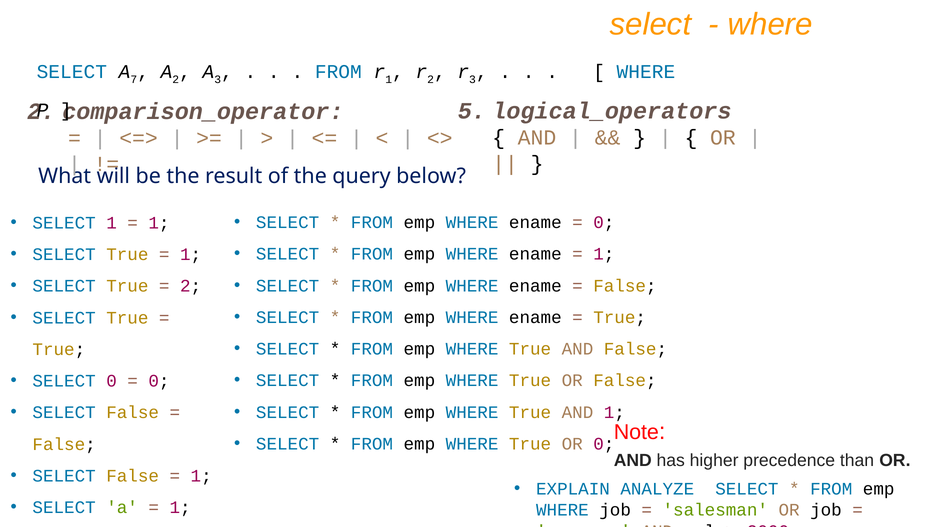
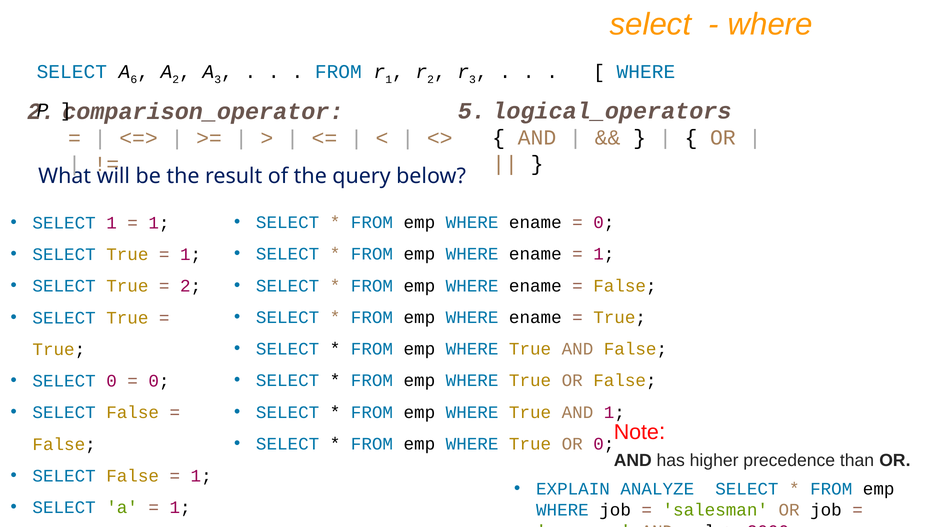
7: 7 -> 6 (134, 80)
